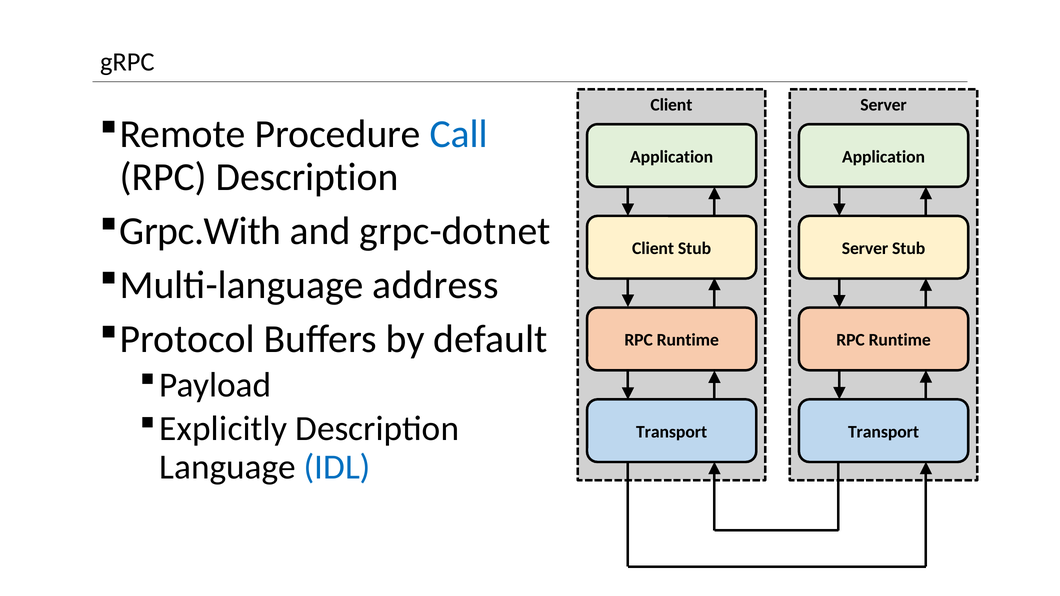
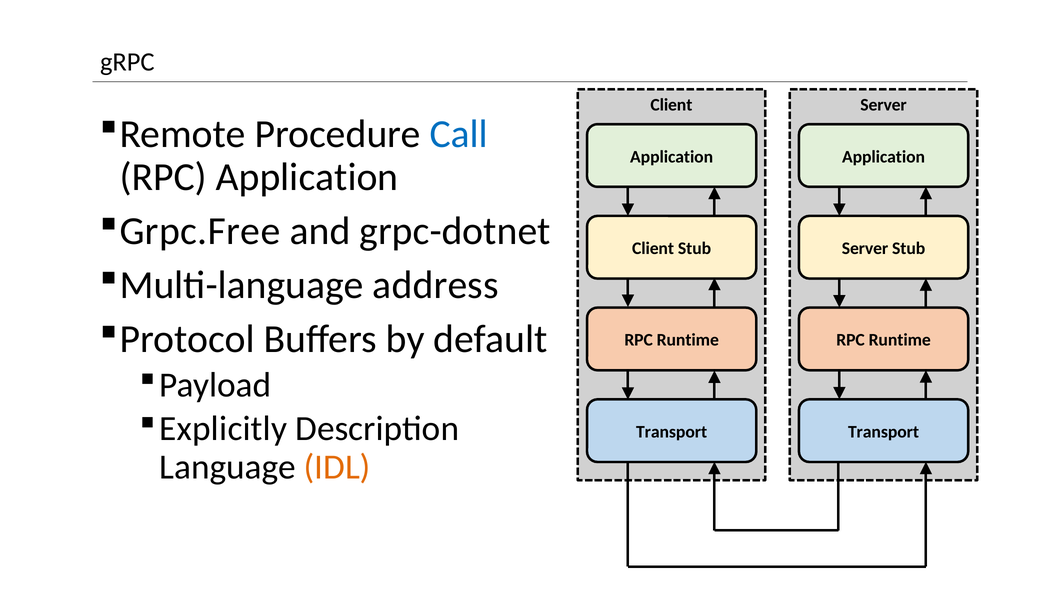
RPC Description: Description -> Application (307, 177)
Grpc.With: Grpc.With -> Grpc.Free (200, 231)
IDL colour: blue -> orange (337, 467)
